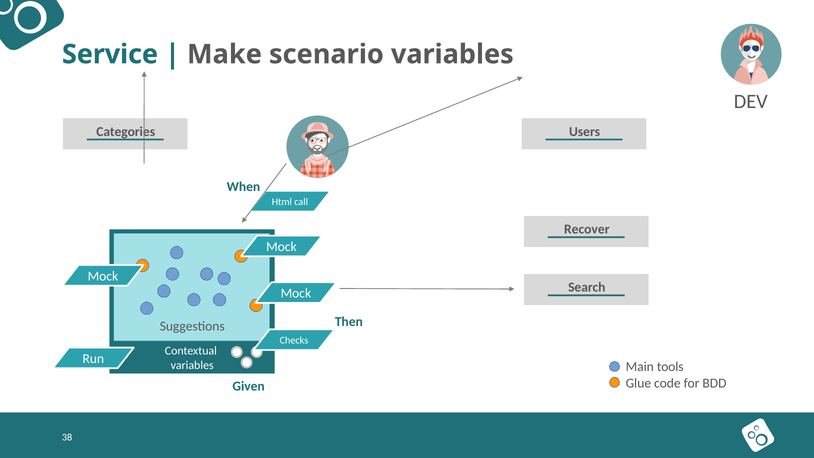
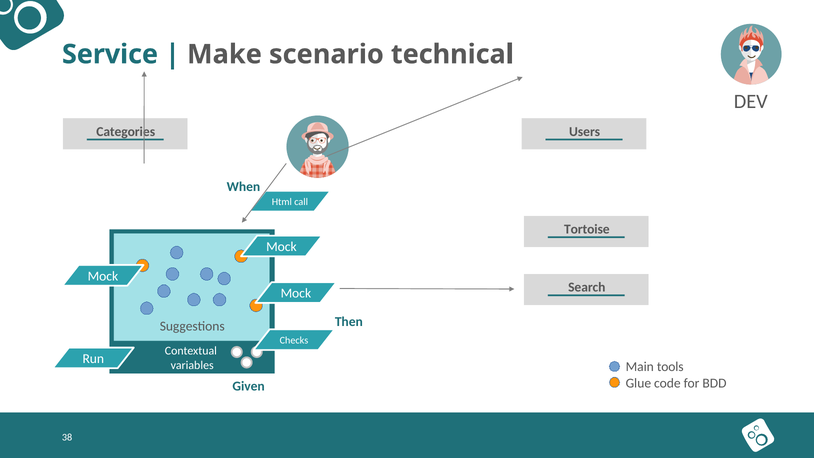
scenario variables: variables -> technical (452, 54)
Recover: Recover -> Tortoise (587, 229)
